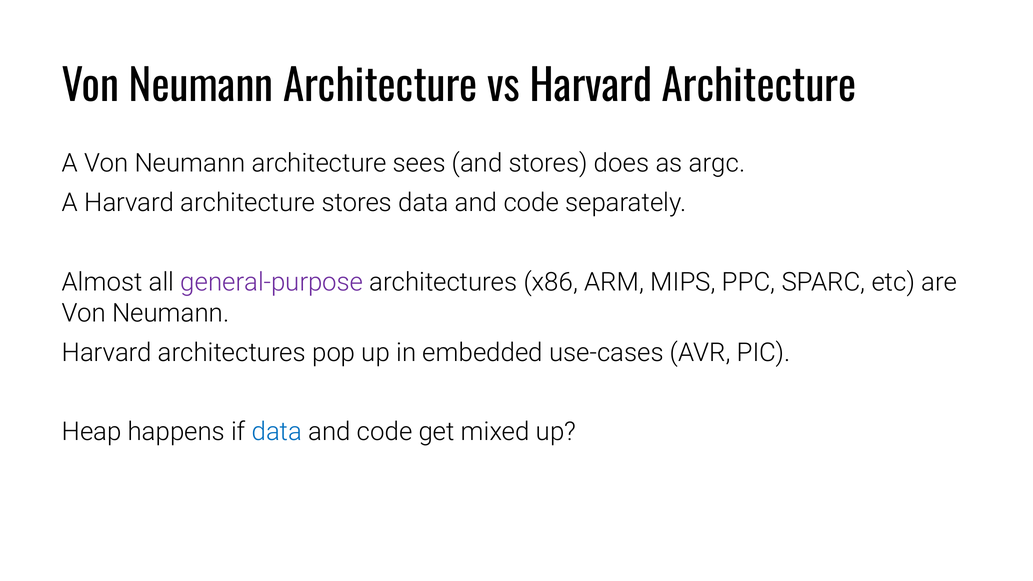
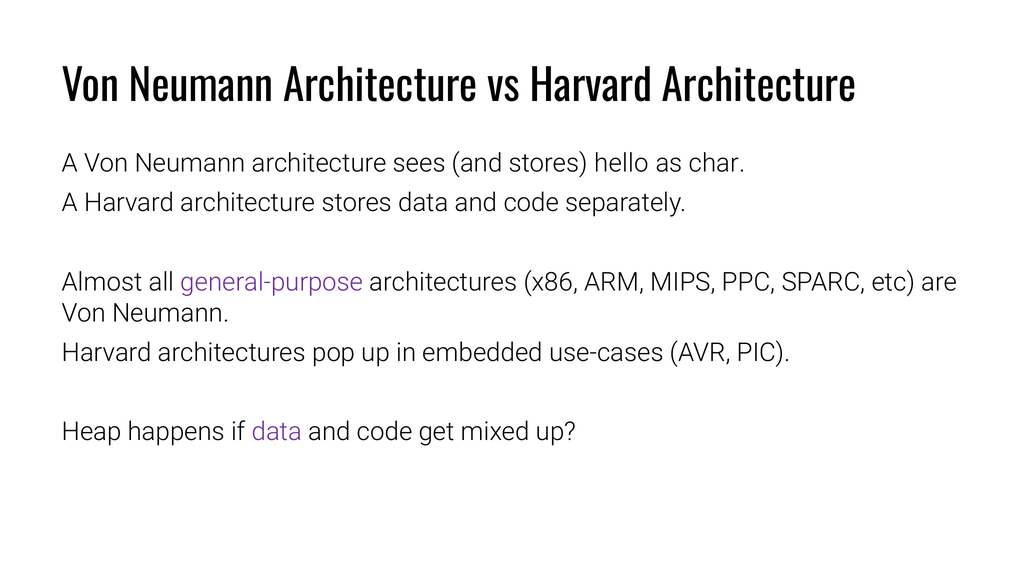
does: does -> hello (621, 163)
argc: argc -> char (717, 163)
data colour: blue -> purple (277, 432)
